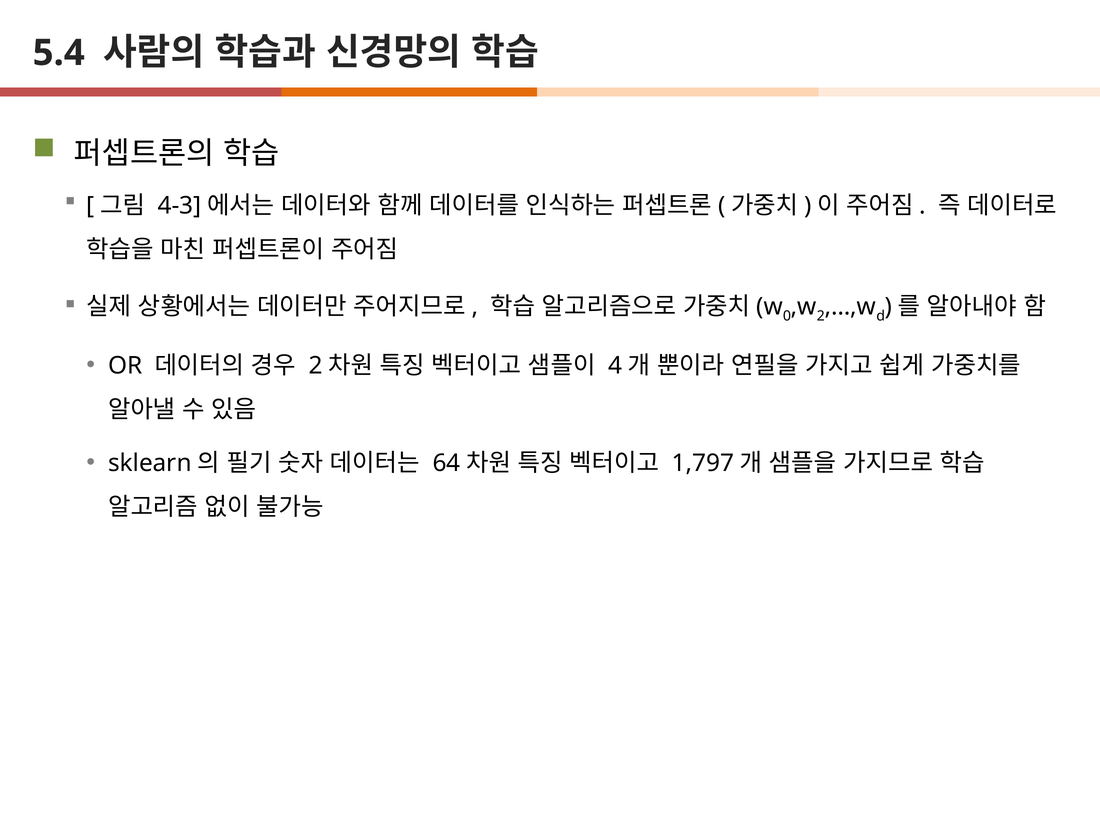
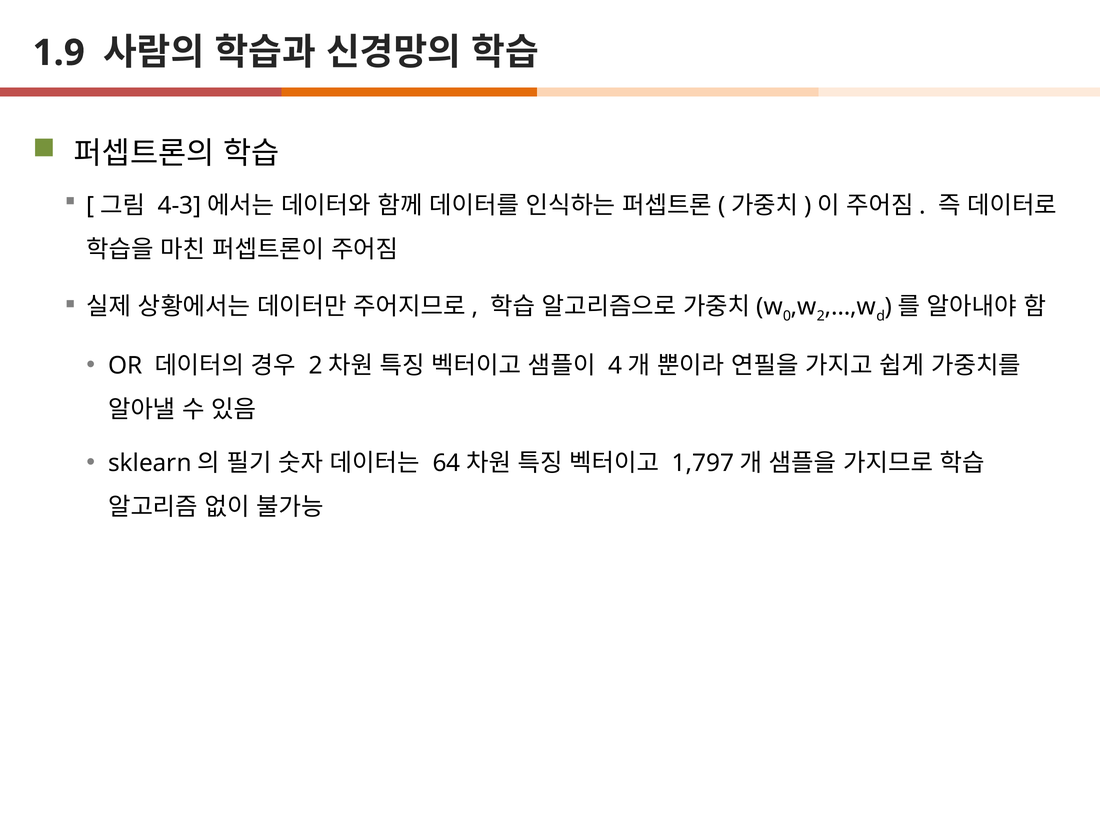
5.4: 5.4 -> 1.9 (59, 53)
